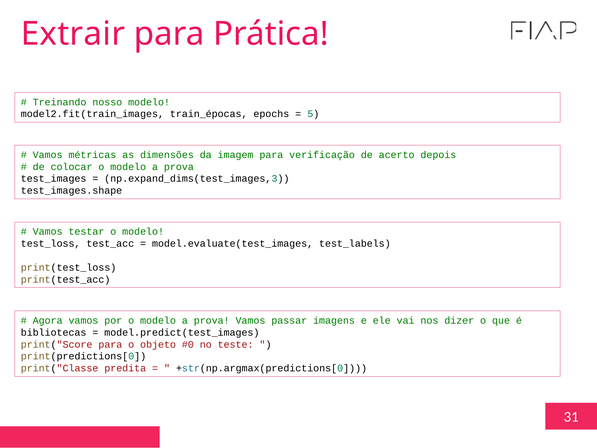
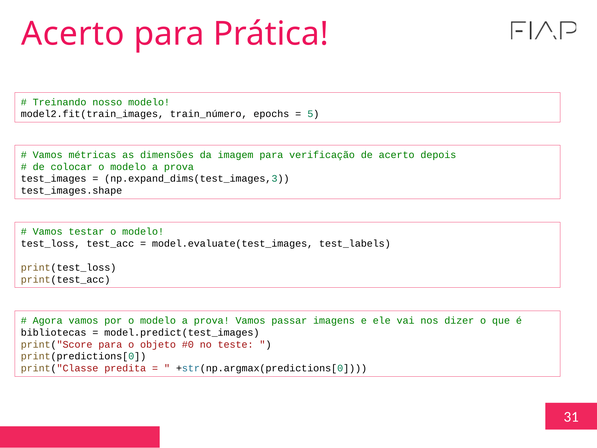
Extrair: Extrair -> Acerto (73, 34)
train_épocas: train_épocas -> train_número (209, 114)
